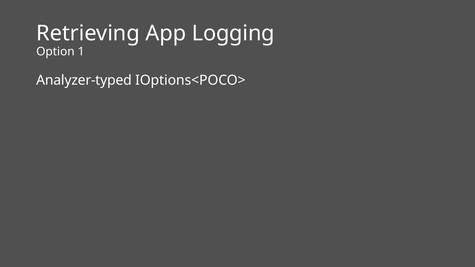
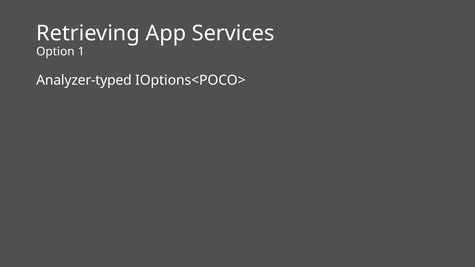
Logging: Logging -> Services (233, 33)
